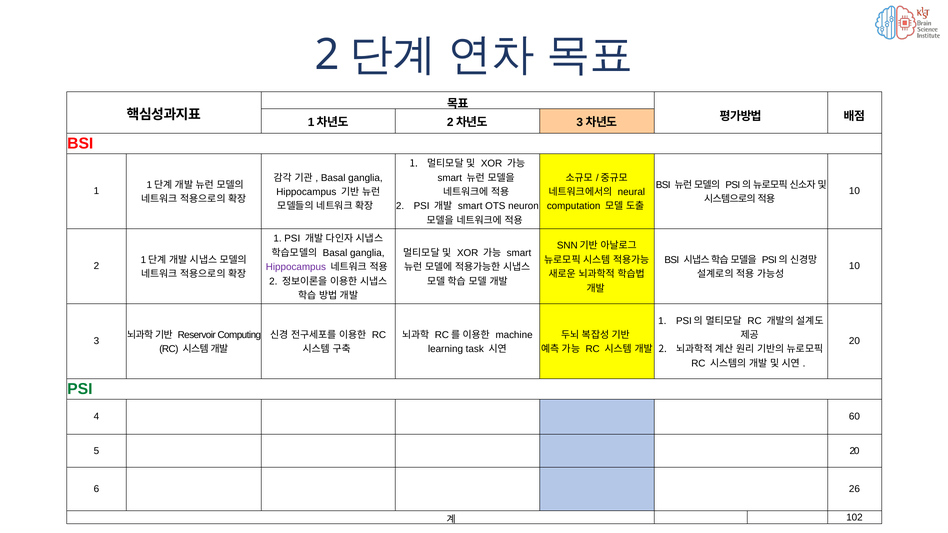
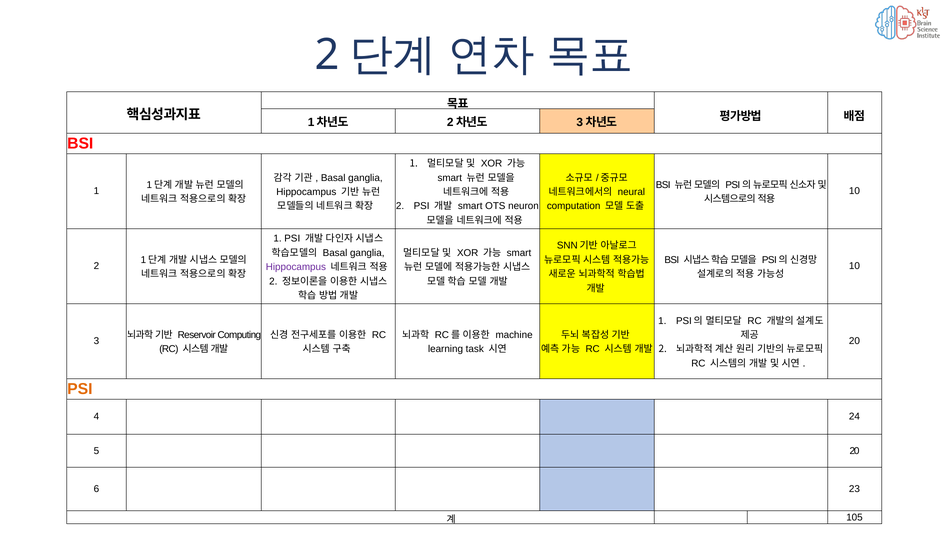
PSI colour: green -> orange (80, 389)
60: 60 -> 24 (854, 417)
26: 26 -> 23 (854, 489)
102: 102 -> 105 (854, 518)
